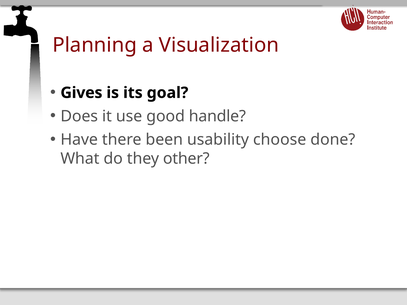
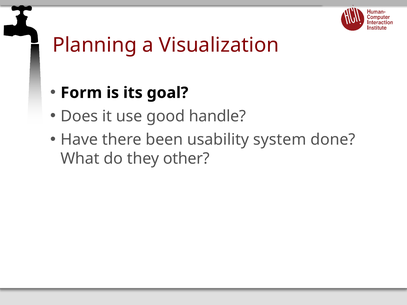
Gives: Gives -> Form (81, 93)
choose: choose -> system (280, 140)
